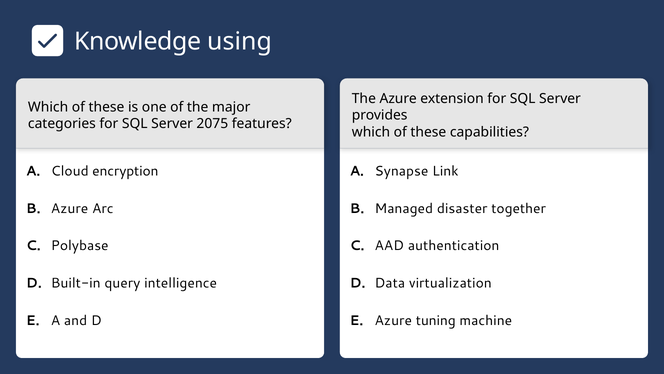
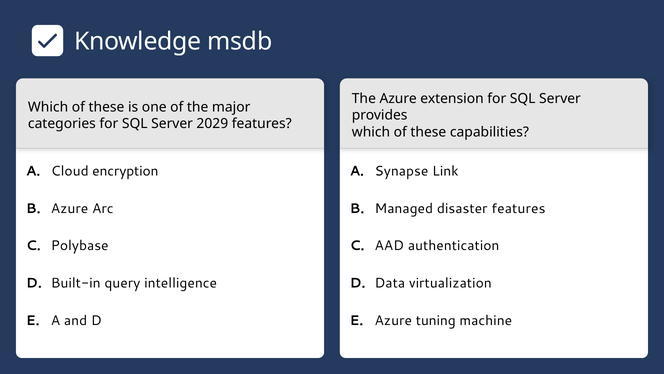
using: using -> msdb (240, 42)
2075: 2075 -> 2029 (212, 123)
disaster together: together -> features (519, 208)
